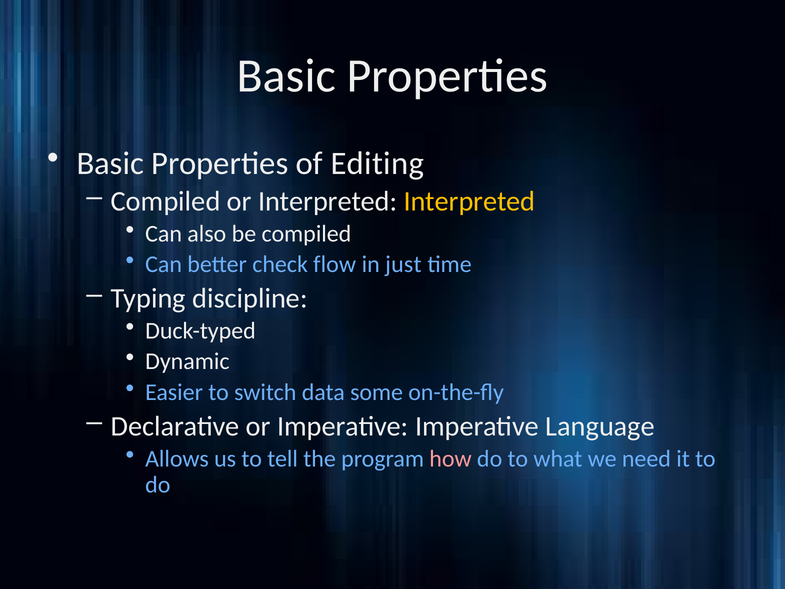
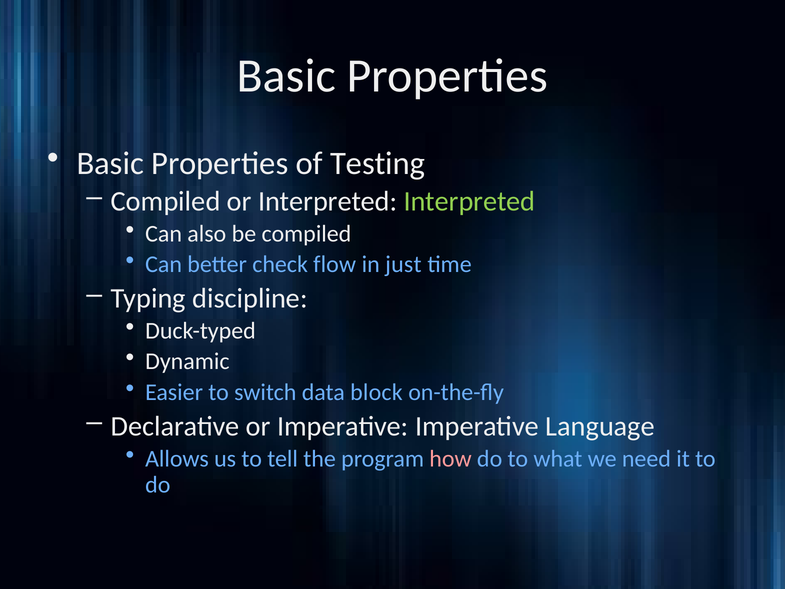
Editing: Editing -> Testing (378, 163)
Interpreted colour: yellow -> light green (469, 201)
some: some -> block (376, 392)
